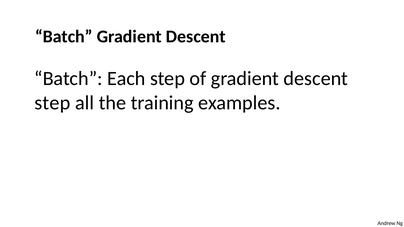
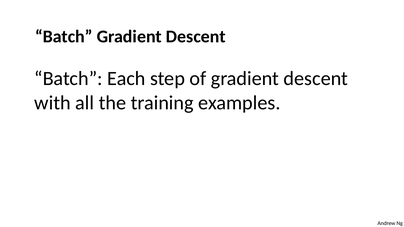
step: step -> with (52, 103)
